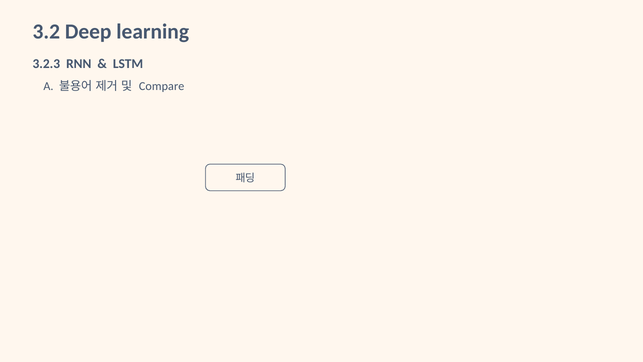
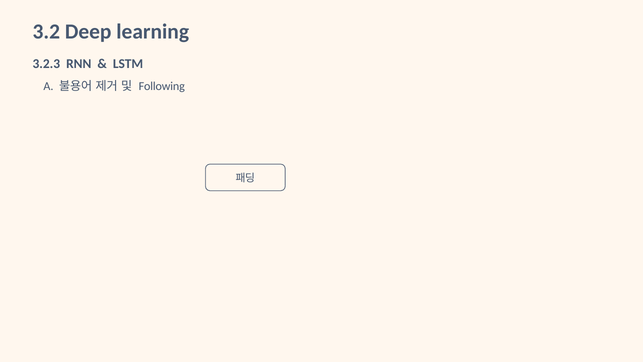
Compare: Compare -> Following (162, 86)
